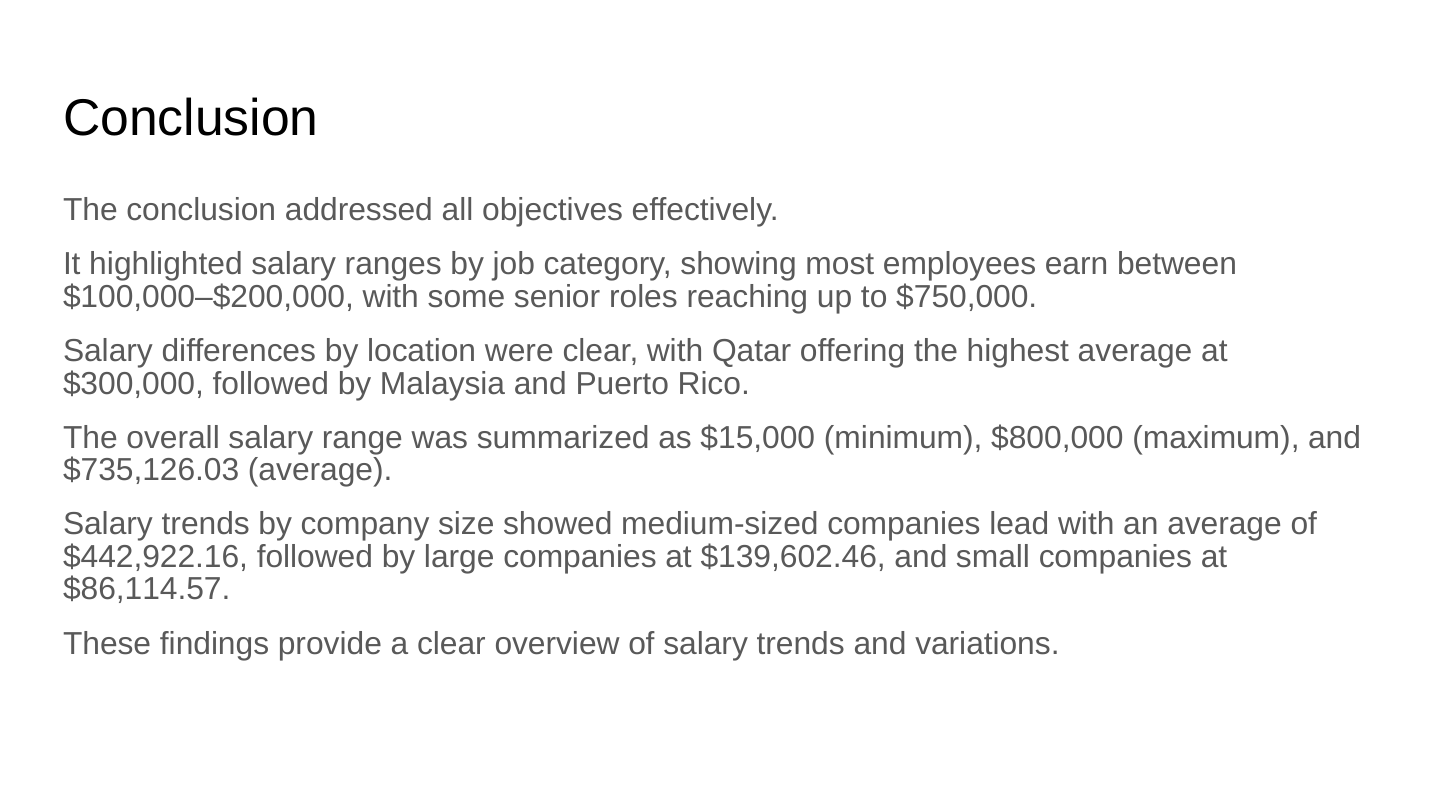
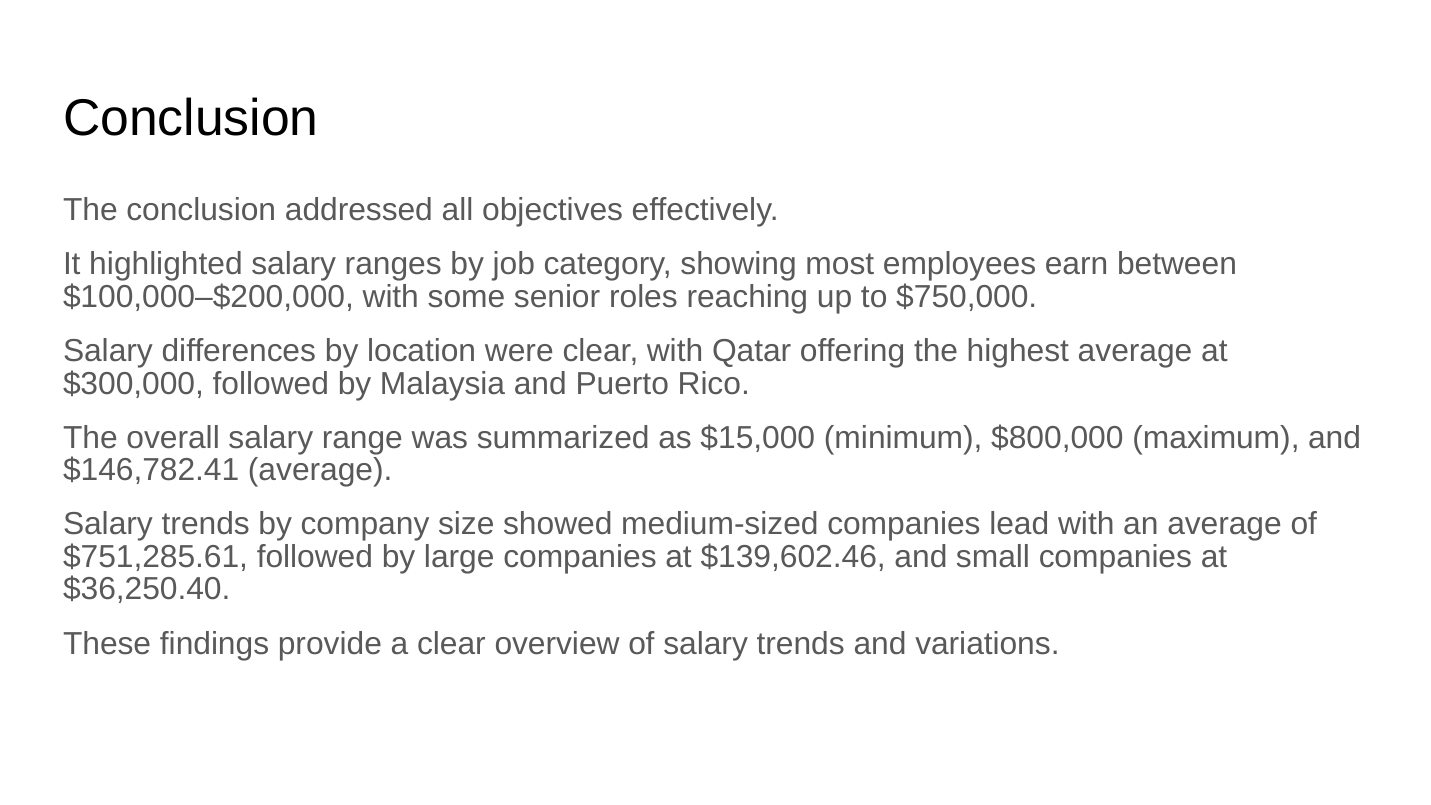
$735,126.03: $735,126.03 -> $146,782.41 (151, 470)
$442,922.16: $442,922.16 -> $751,285.61 (156, 557)
$86,114.57: $86,114.57 -> $36,250.40 (147, 589)
